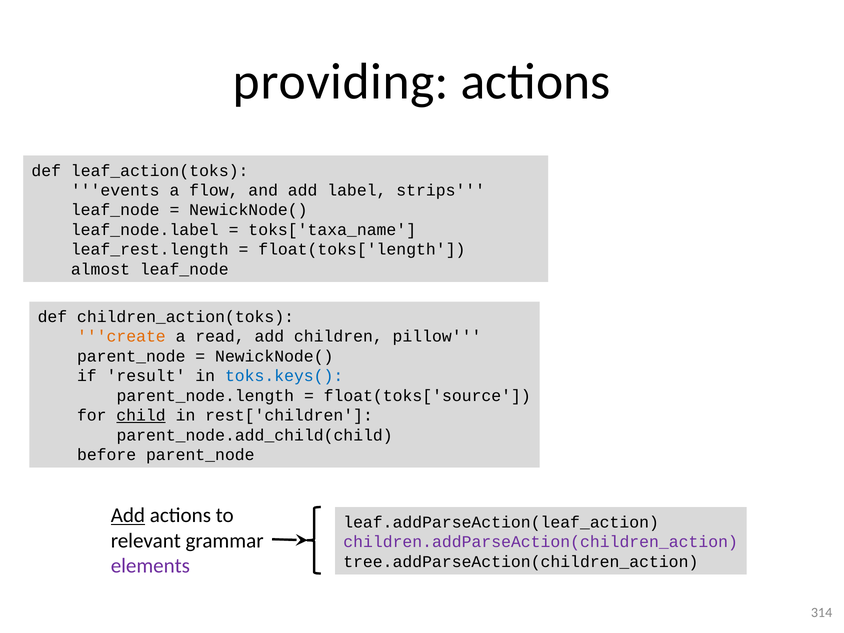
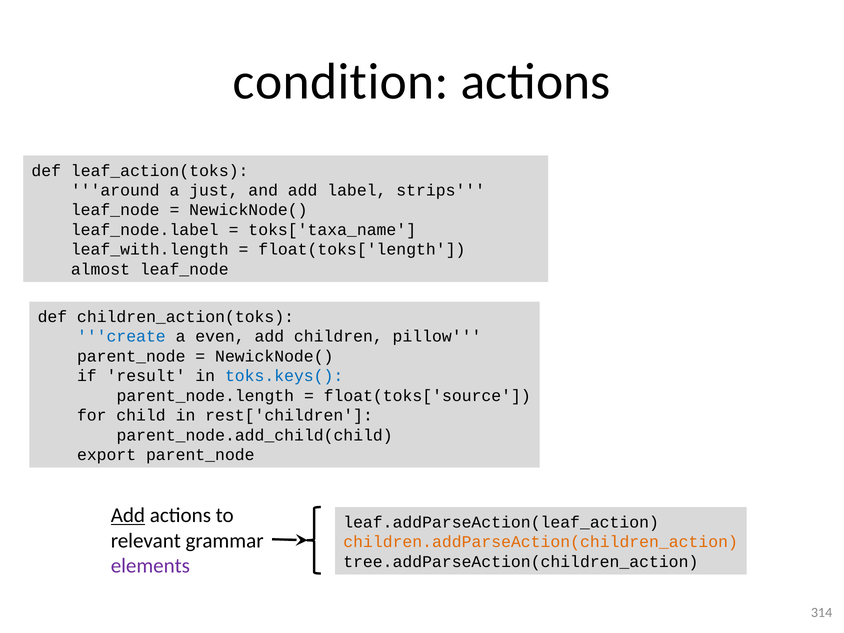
providing: providing -> condition (341, 82)
events: events -> around (115, 190)
flow: flow -> just (214, 190)
leaf_rest.length: leaf_rest.length -> leaf_with.length (150, 249)
create colour: orange -> blue (121, 337)
read: read -> even (220, 337)
child underline: present -> none (141, 415)
before: before -> export (107, 455)
children.addParseAction(children_action colour: purple -> orange (541, 542)
